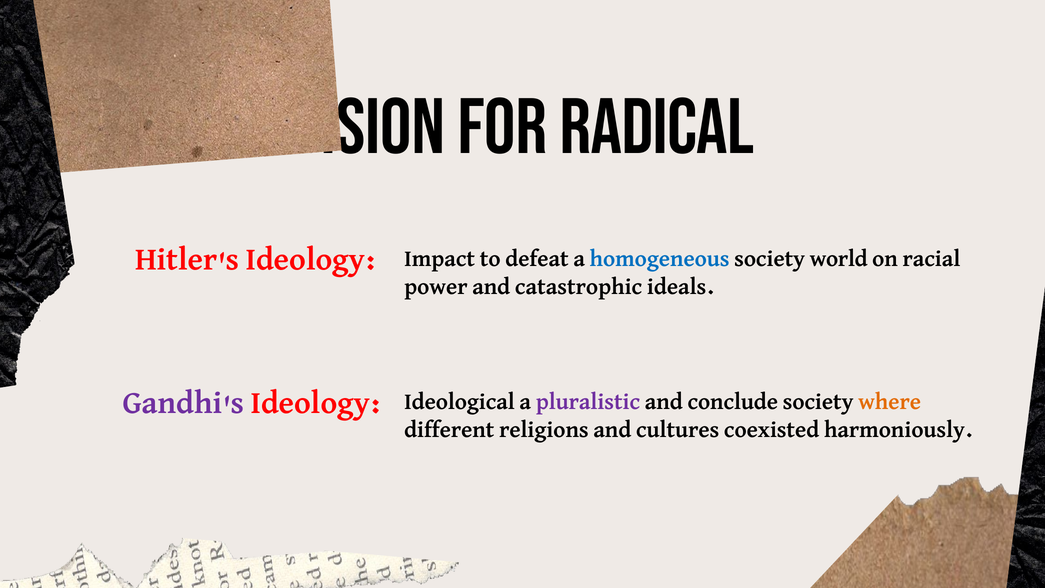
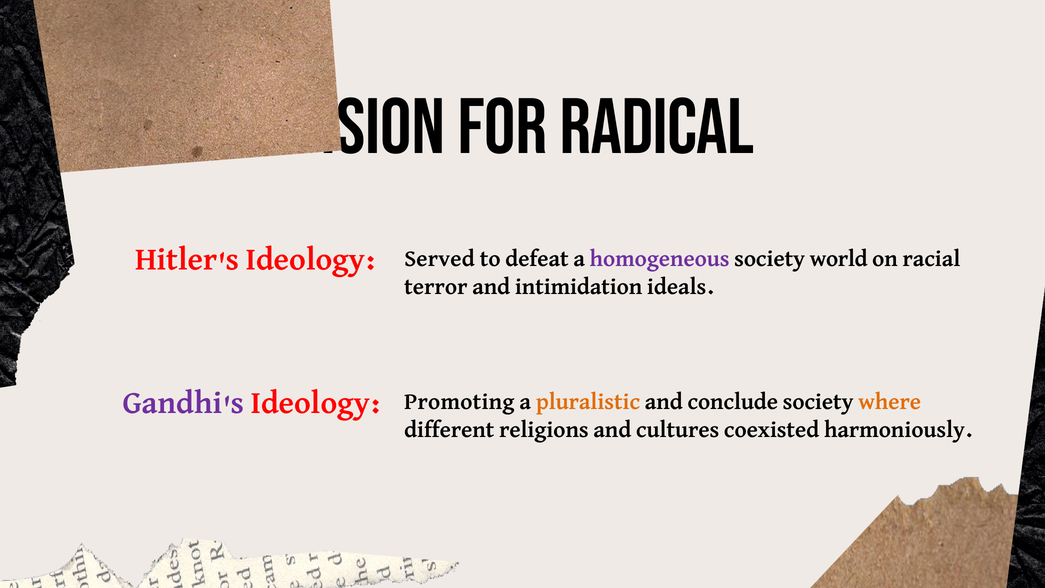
Impact: Impact -> Served (440, 258)
homogeneous colour: blue -> purple (660, 258)
power: power -> terror (436, 286)
catastrophic: catastrophic -> intimidation (579, 286)
Ideological: Ideological -> Promoting (459, 402)
pluralistic colour: purple -> orange (588, 402)
